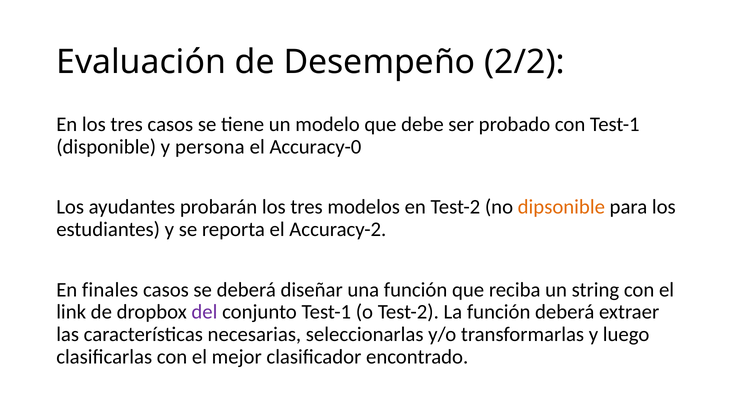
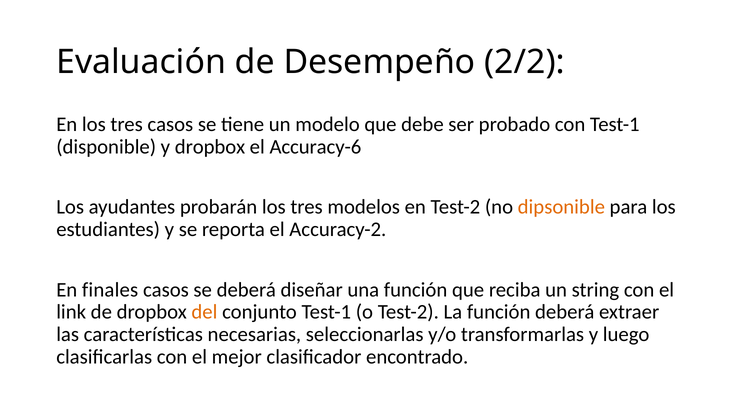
y persona: persona -> dropbox (210, 147)
Accuracy-0: Accuracy-0 -> Accuracy-6 (315, 147)
del colour: purple -> orange (204, 312)
